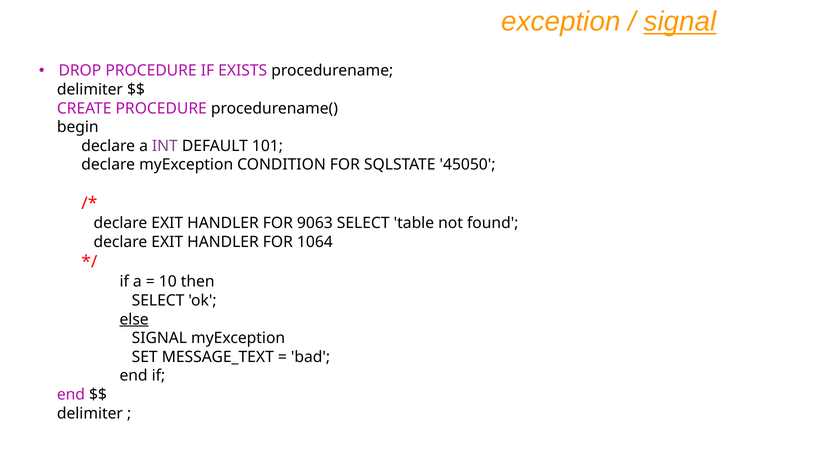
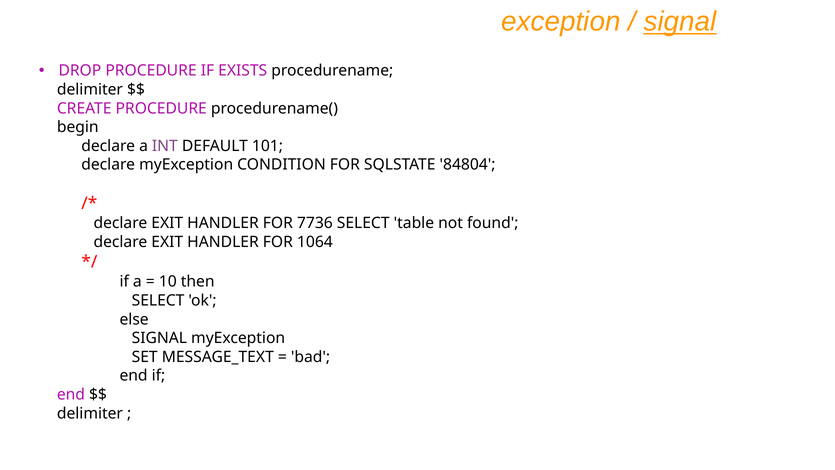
45050: 45050 -> 84804 (468, 165)
9063: 9063 -> 7736 (315, 223)
else underline: present -> none (134, 319)
